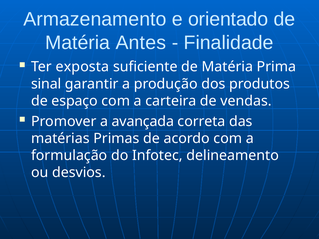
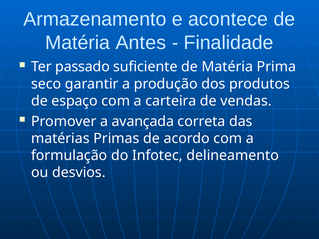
orientado: orientado -> acontece (228, 19)
exposta: exposta -> passado (83, 67)
sinal: sinal -> seco (46, 84)
